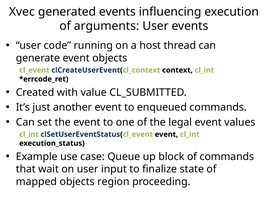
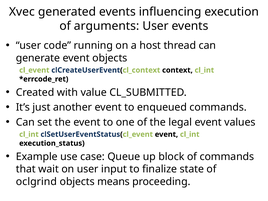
mapped: mapped -> oclgrind (36, 182)
region: region -> means (114, 182)
